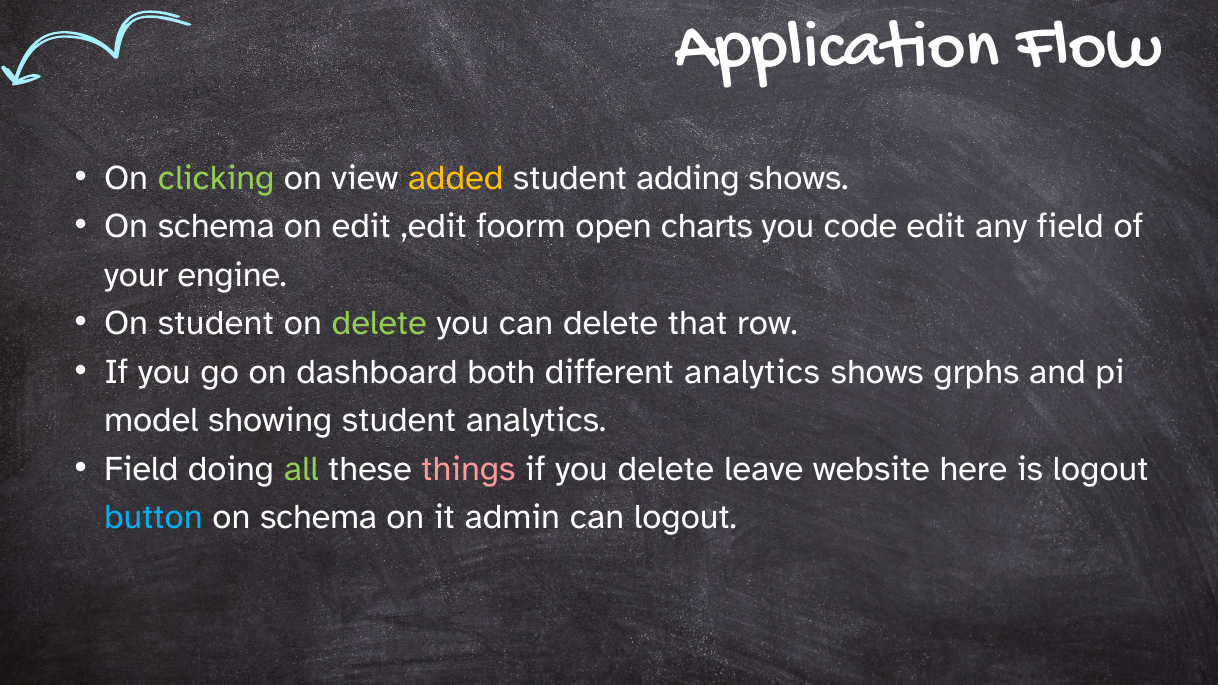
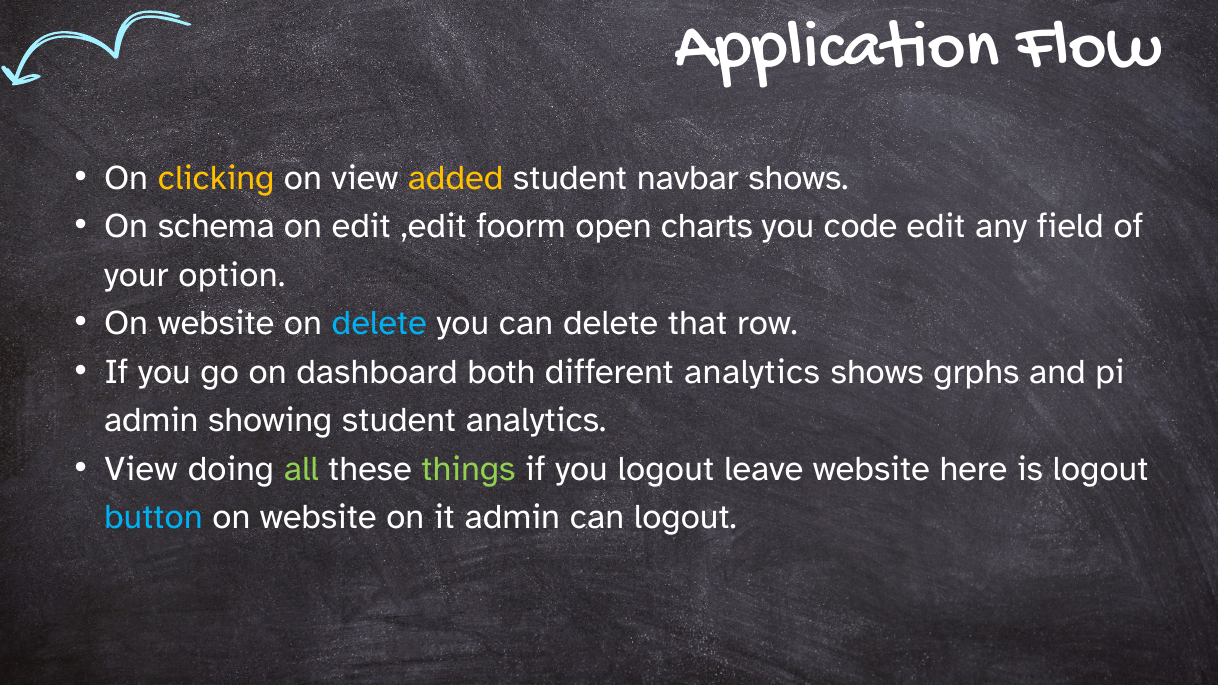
clicking colour: light green -> yellow (216, 178)
adding: adding -> navbar (688, 178)
engine: engine -> option (232, 275)
student: student -> website (216, 323)
delete colour: light green -> light blue (379, 323)
model: model -> admin (151, 420)
Field: Field -> View (141, 469)
things colour: pink -> light green (469, 469)
you delete: delete -> logout (666, 469)
schema: schema -> website (318, 518)
